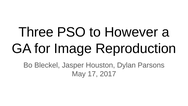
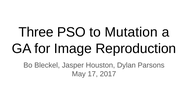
However: However -> Mutation (131, 32)
